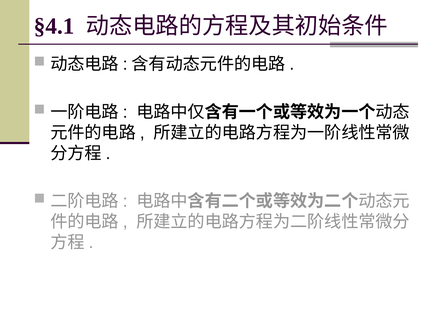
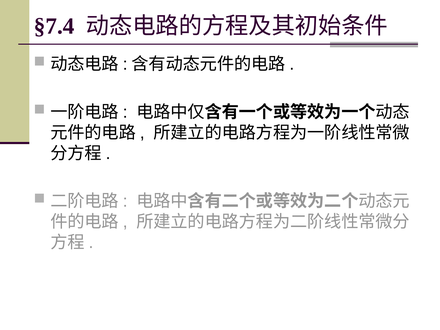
§4.1: §4.1 -> §7.4 (54, 26)
